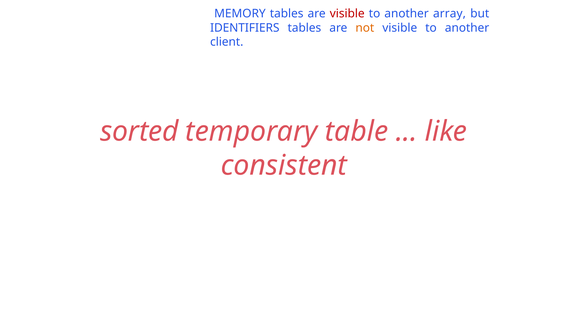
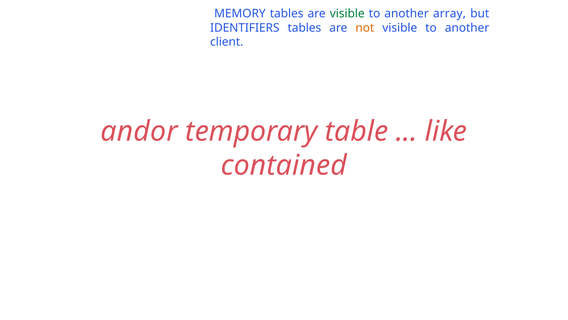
visible colour: red -> green (347, 14)
sorted: sorted -> andor (139, 131)
consistent: consistent -> contained (284, 165)
